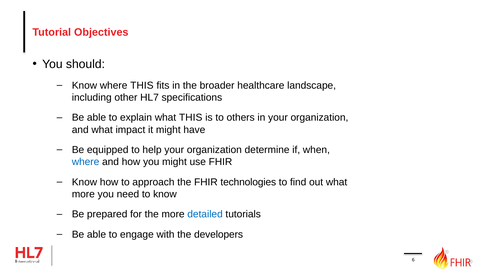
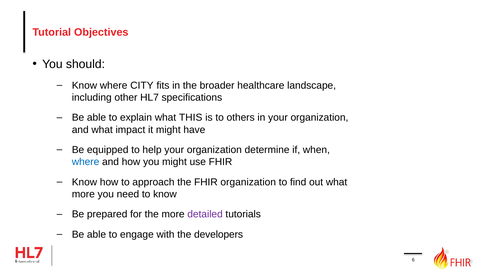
where THIS: THIS -> CITY (142, 85)
FHIR technologies: technologies -> organization (248, 182)
detailed colour: blue -> purple (205, 214)
